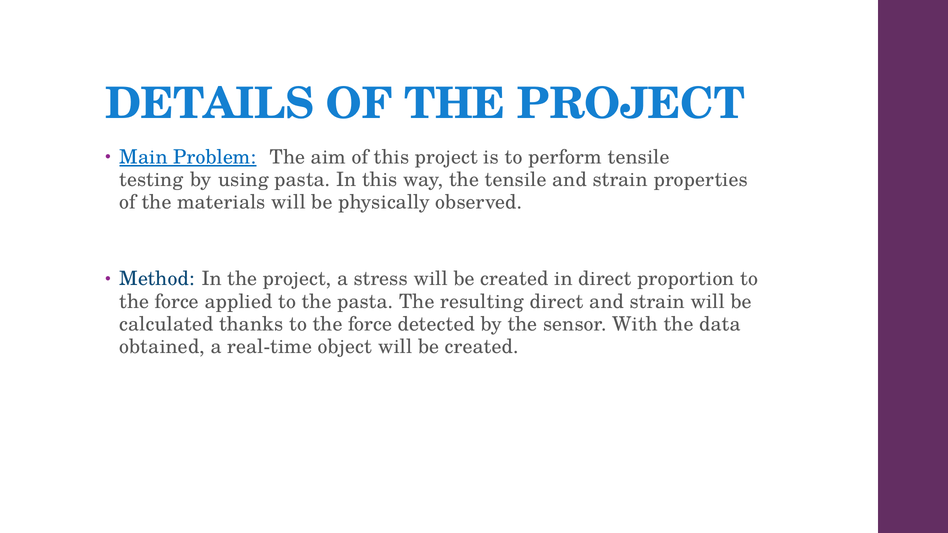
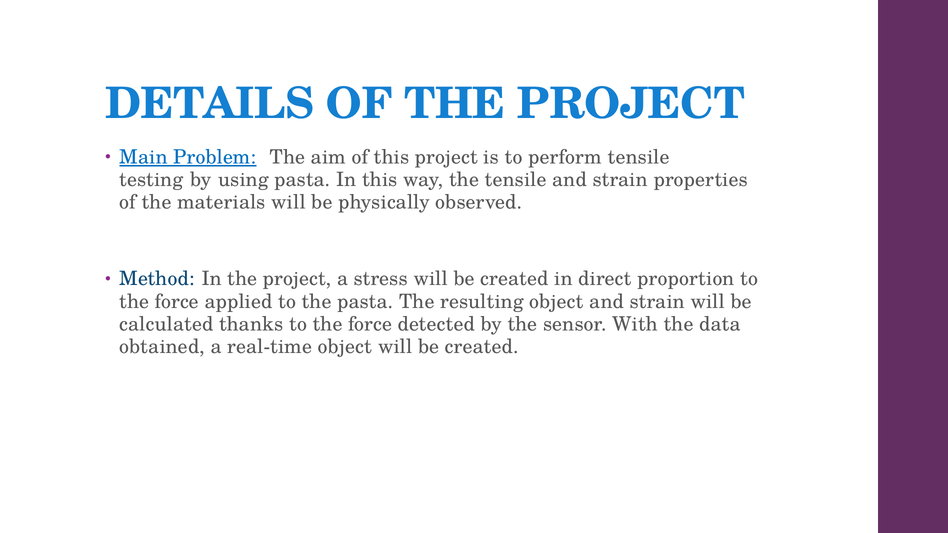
resulting direct: direct -> object (556, 302)
